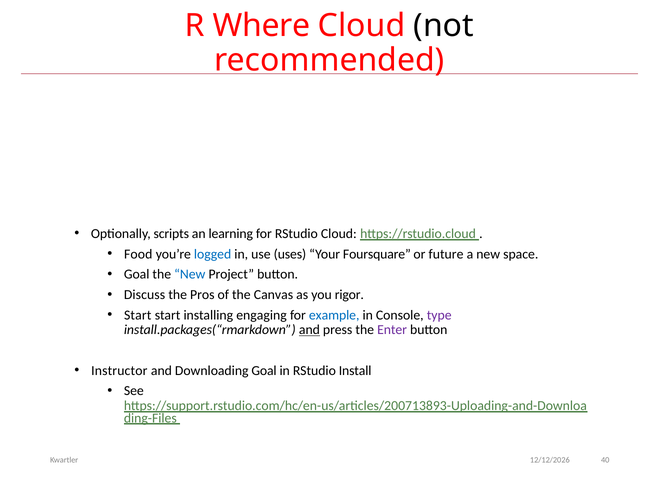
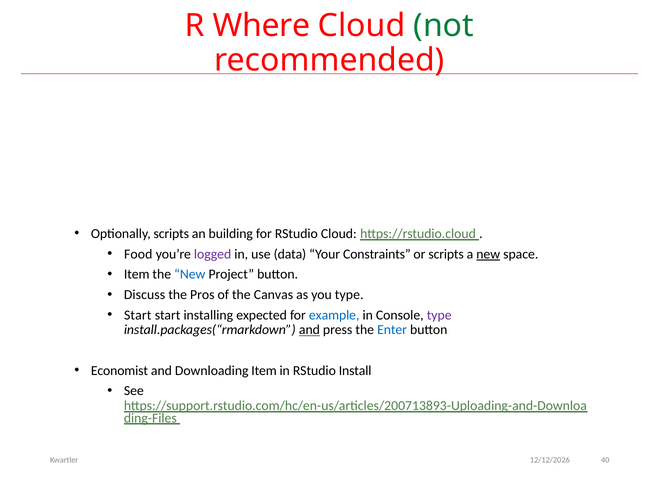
not colour: black -> green (444, 26)
learning: learning -> building (231, 234)
logged colour: blue -> purple (213, 254)
uses: uses -> data (290, 254)
Foursquare: Foursquare -> Constraints (377, 254)
or future: future -> scripts (446, 254)
new underline: none -> present (488, 254)
Goal: Goal -> Item (137, 275)
you rigor: rigor -> type (349, 295)
engaging: engaging -> expected (262, 315)
Enter colour: purple -> blue (392, 330)
Instructor: Instructor -> Economist (119, 371)
Downloading Goal: Goal -> Item (264, 371)
